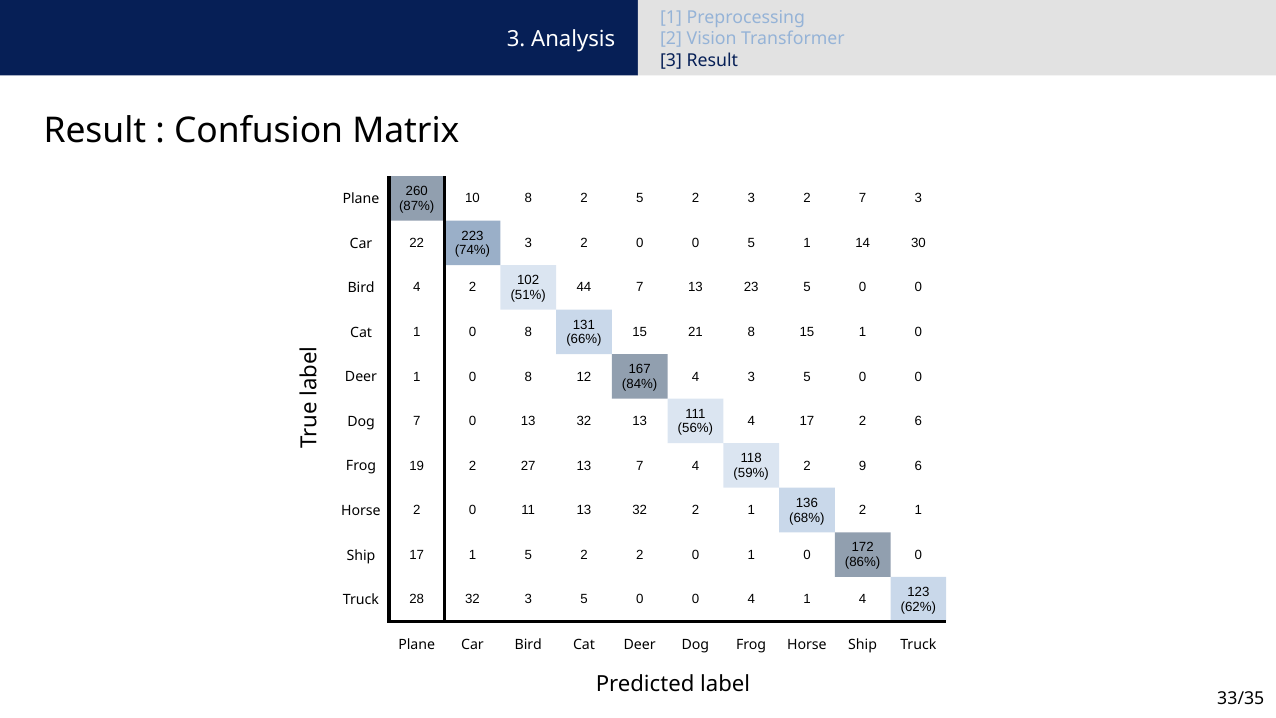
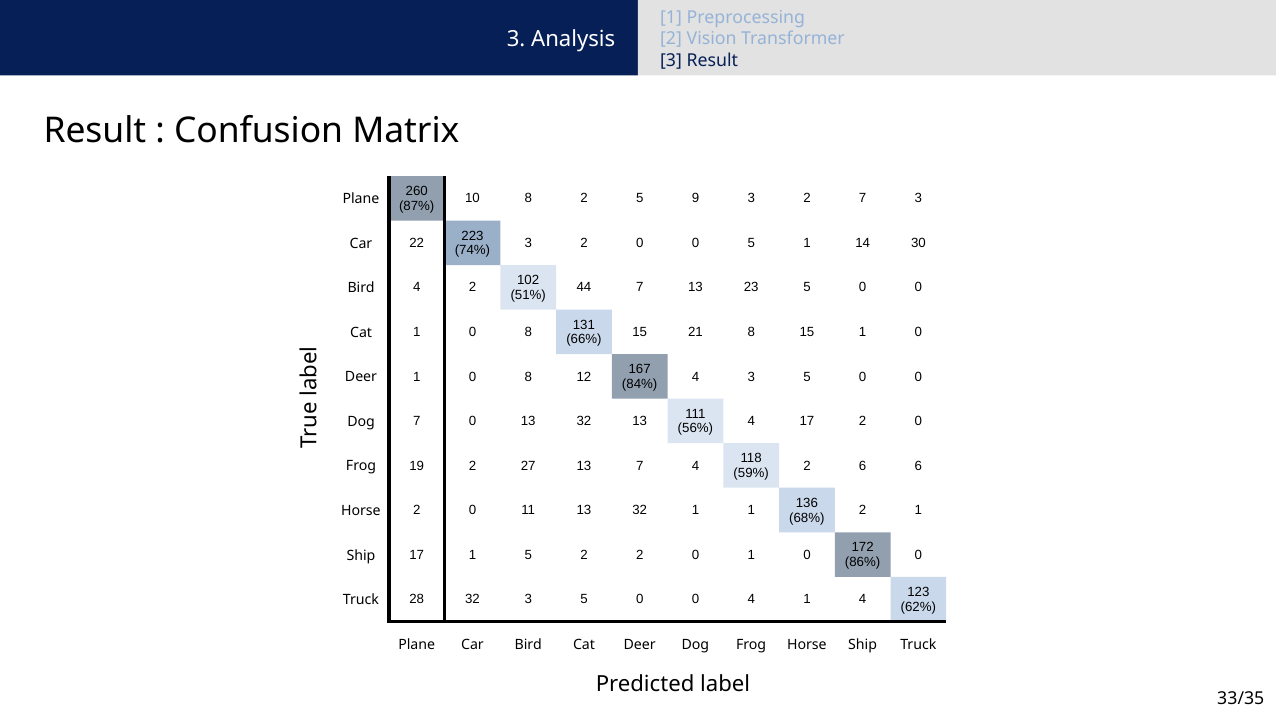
2 5 2: 2 -> 9 (695, 198)
17 2 6: 6 -> 0 (918, 421)
2 9: 9 -> 6 (863, 466)
32 2: 2 -> 1 (695, 510)
